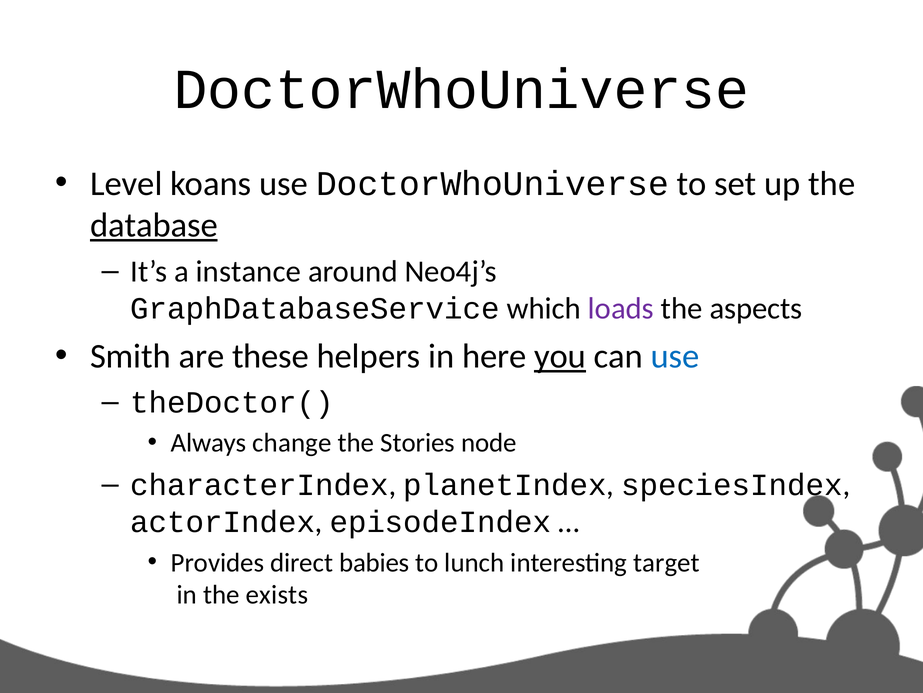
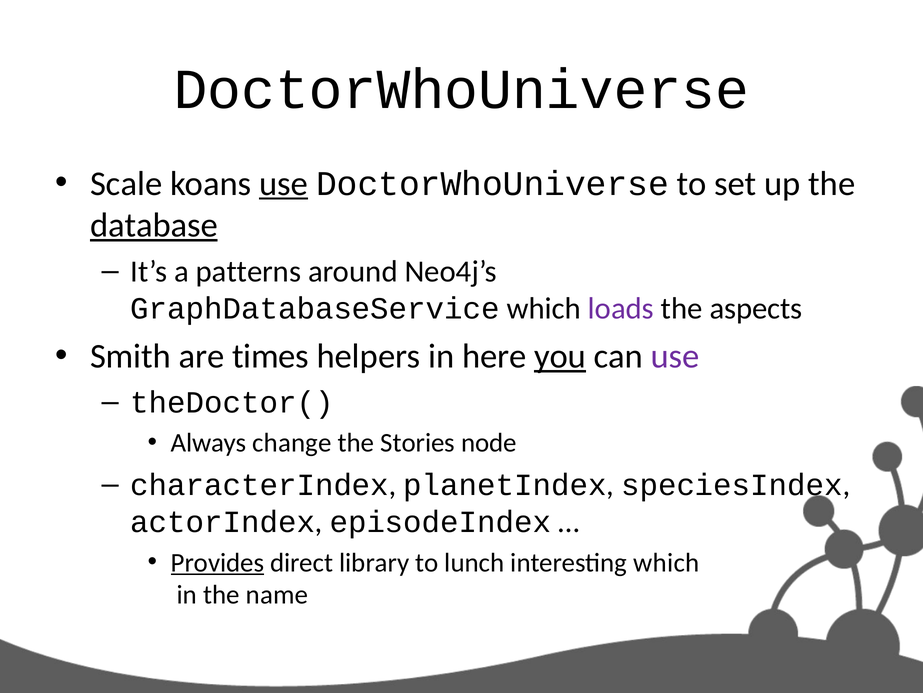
Level: Level -> Scale (126, 184)
use underline: none -> present (284, 184)
instance: instance -> patterns (248, 271)
these: these -> times (271, 356)
use colour: blue -> purple (675, 356)
Provides underline: none -> present (217, 562)
babies: babies -> library (374, 562)
interesting target: target -> which (666, 562)
exists: exists -> name (277, 594)
